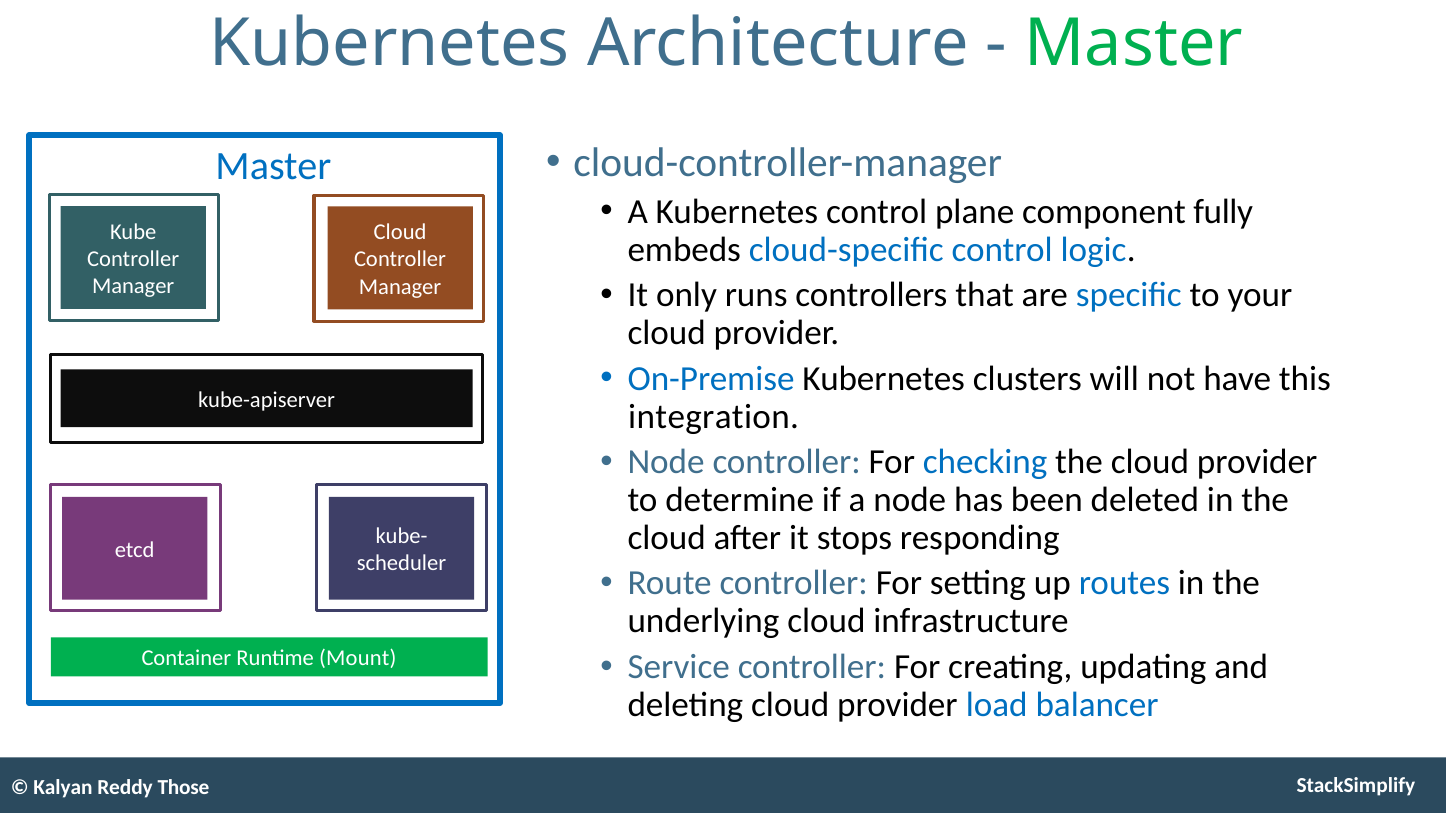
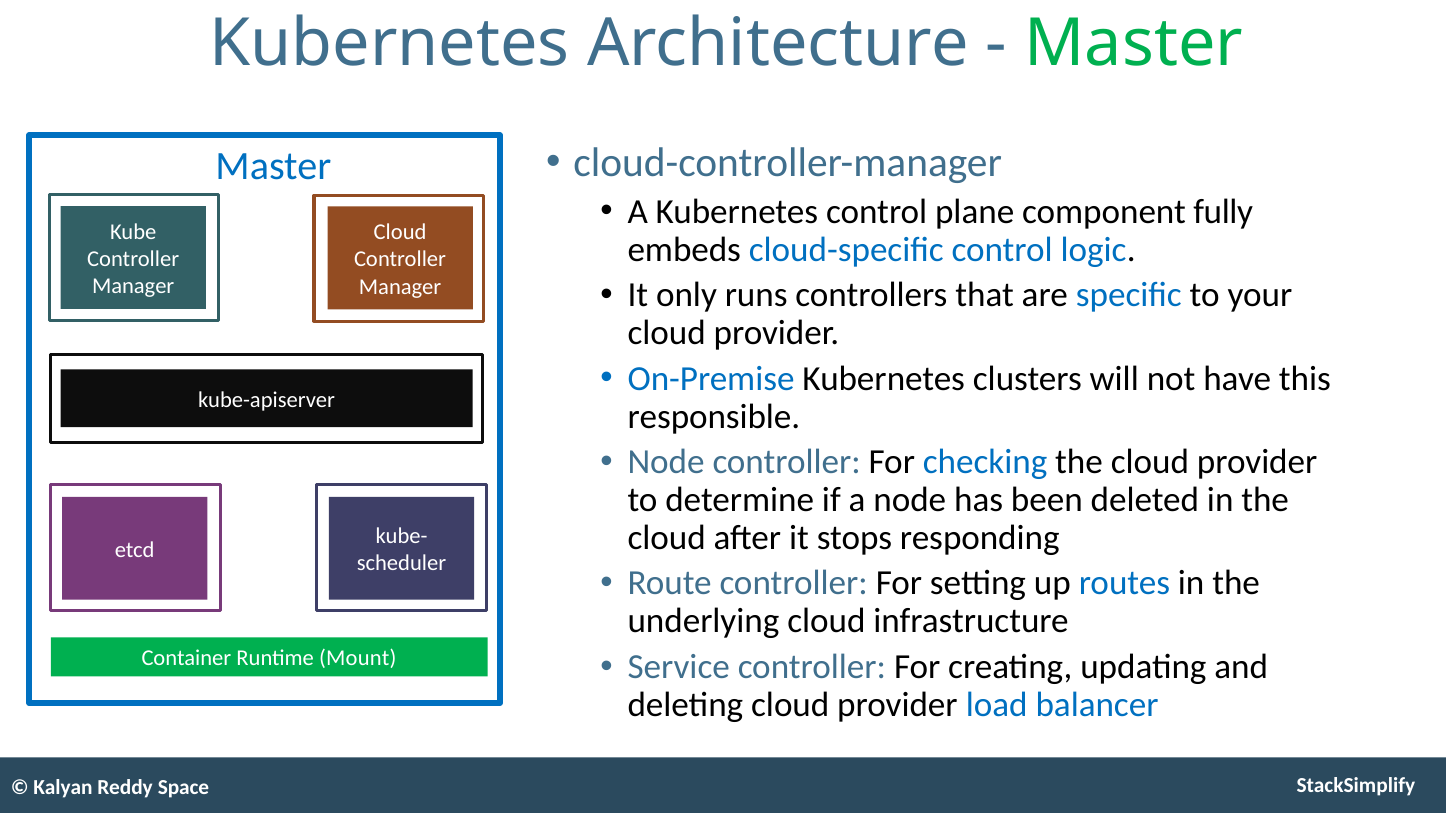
integration: integration -> responsible (714, 417)
Those: Those -> Space (183, 788)
